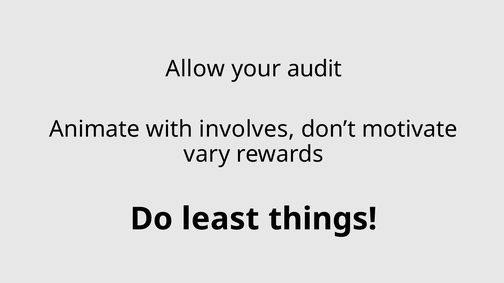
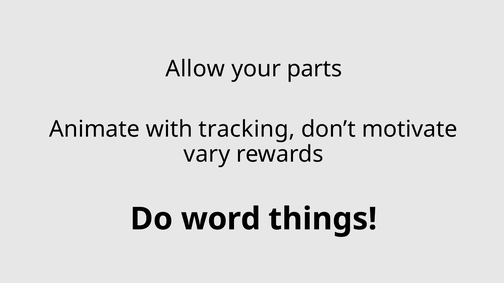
audit: audit -> parts (315, 69)
involves: involves -> tracking (247, 129)
least: least -> word (221, 219)
